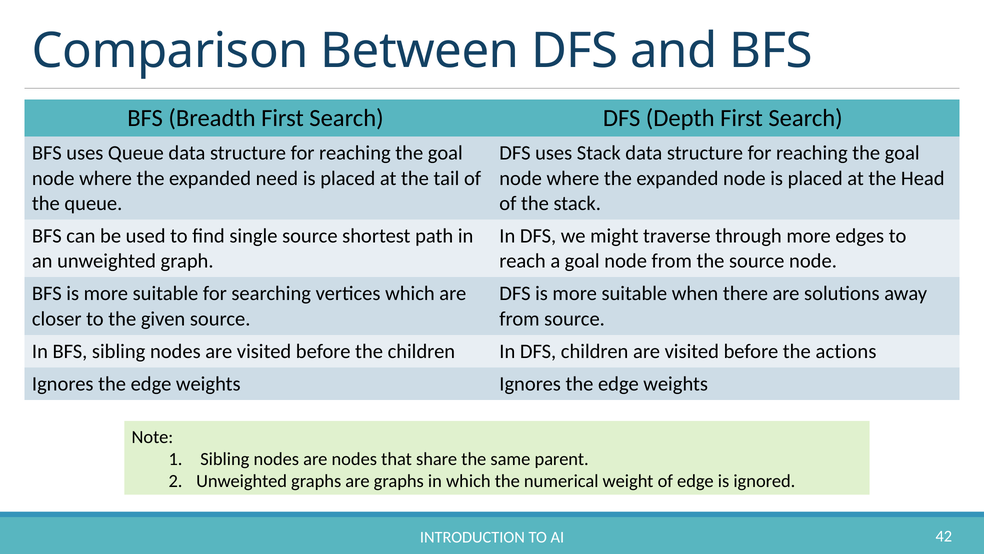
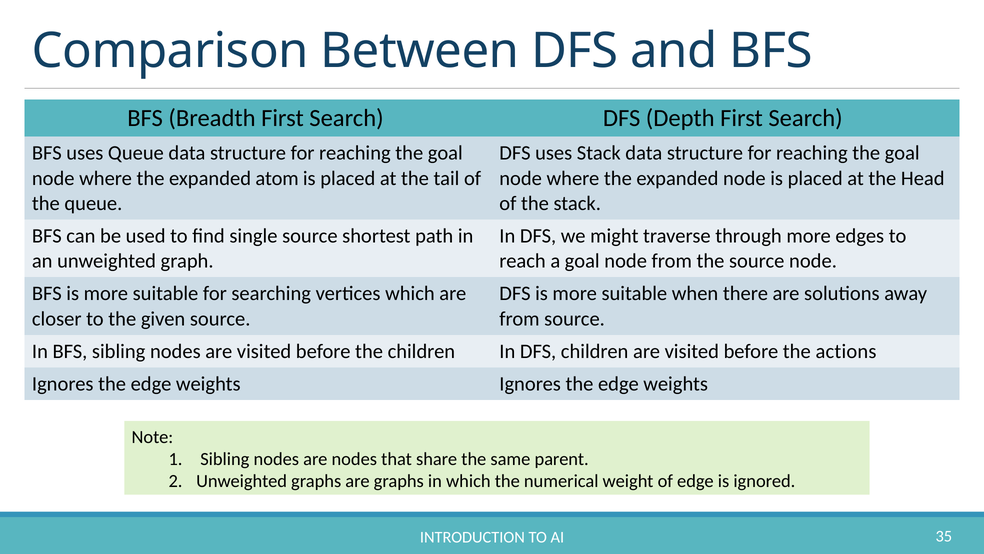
need: need -> atom (277, 178)
42: 42 -> 35 (944, 536)
